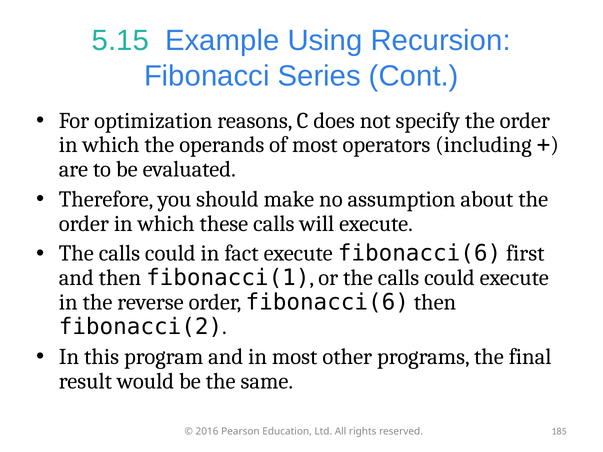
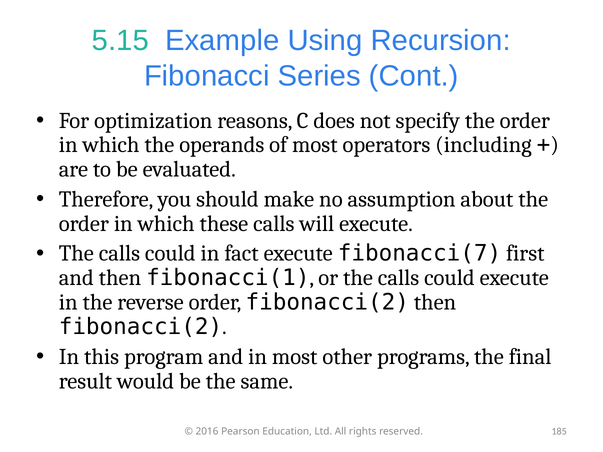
execute fibonacci(6: fibonacci(6 -> fibonacci(7 (419, 254)
order fibonacci(6: fibonacci(6 -> fibonacci(2 (327, 303)
